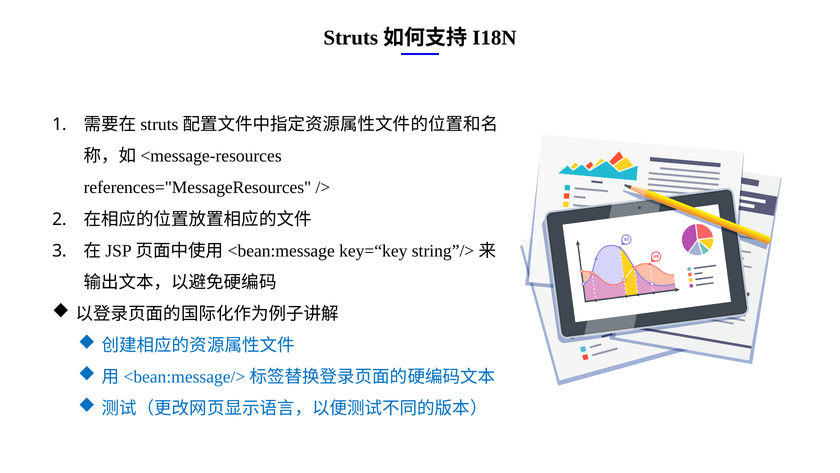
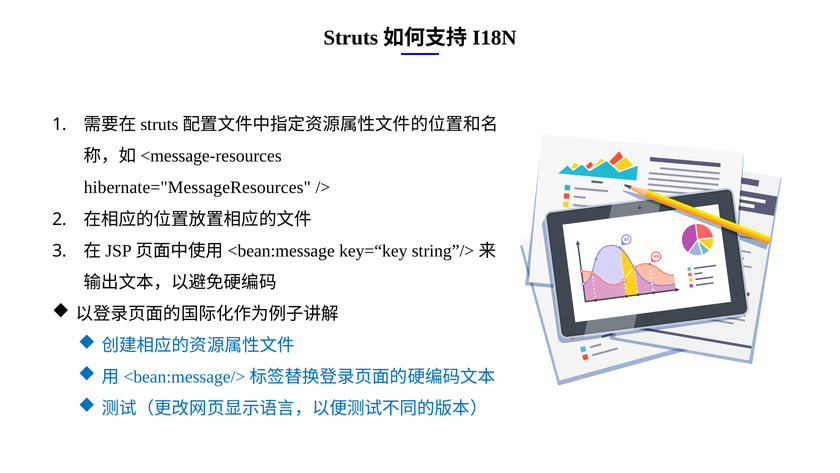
references="MessageResources: references="MessageResources -> hibernate="MessageResources (197, 187)
